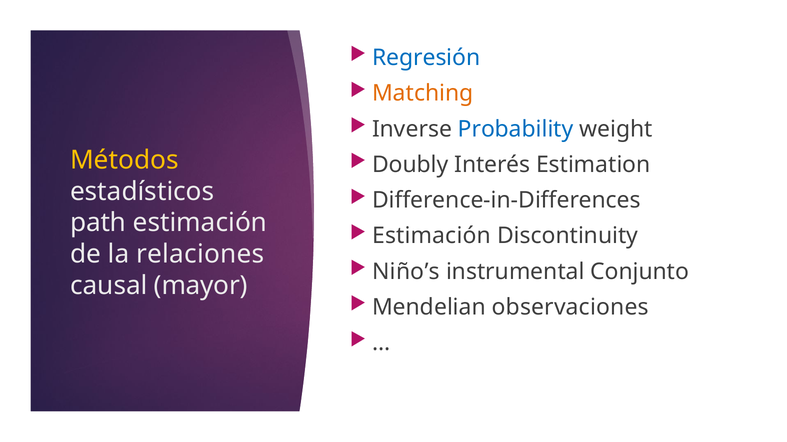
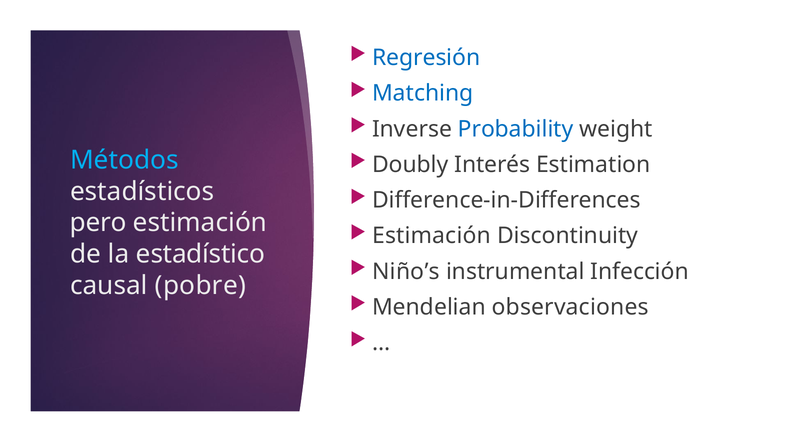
Matching colour: orange -> blue (423, 93)
Métodos colour: yellow -> light blue (124, 160)
path: path -> pero (98, 223)
relaciones: relaciones -> estadístico (201, 255)
Conjunto: Conjunto -> Infección (640, 272)
mayor: mayor -> pobre (200, 286)
